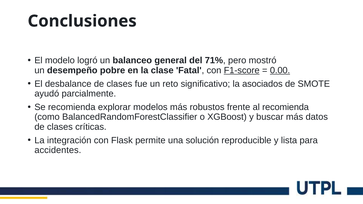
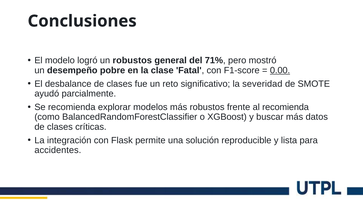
un balanceo: balanceo -> robustos (132, 61)
F1-score underline: present -> none (242, 70)
asociados: asociados -> severidad (262, 84)
